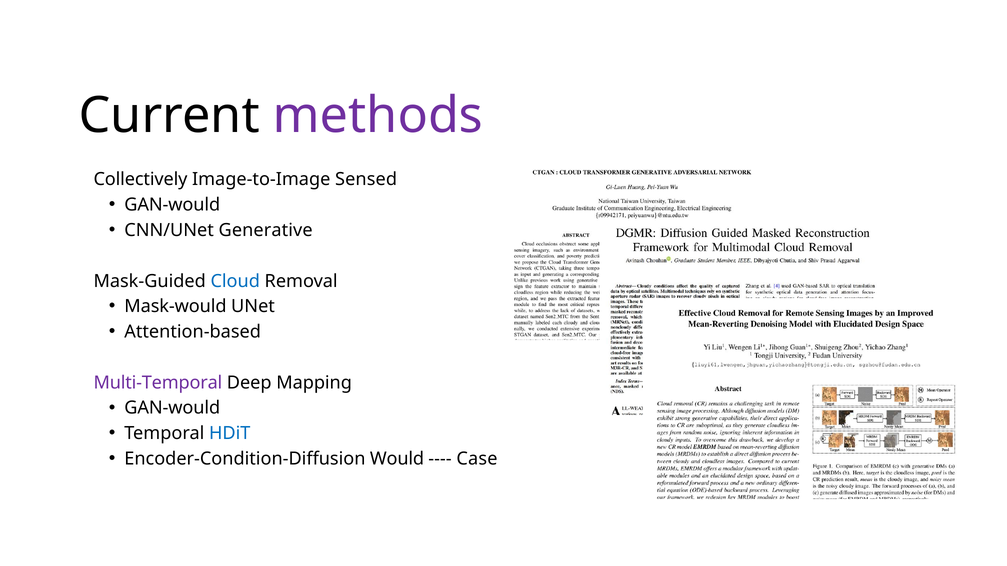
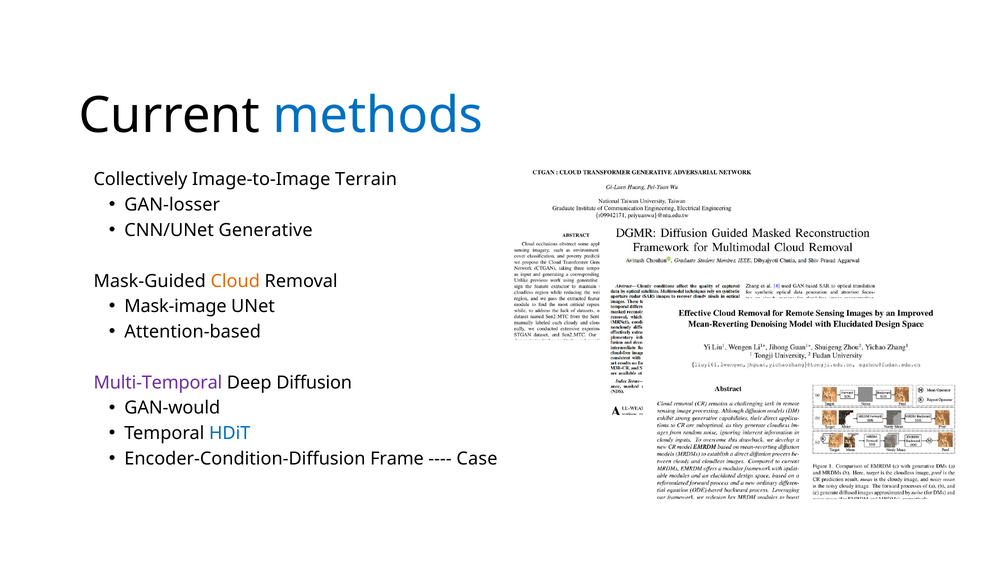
methods colour: purple -> blue (378, 116)
Sensed: Sensed -> Terrain (366, 180)
GAN-would: GAN-would -> GAN-losser (172, 205)
Cloud colour: blue -> orange (235, 281)
Mask-would: Mask-would -> Mask-image (175, 307)
Mapping: Mapping -> Diffusion (314, 383)
Would: Would -> Frame (397, 459)
